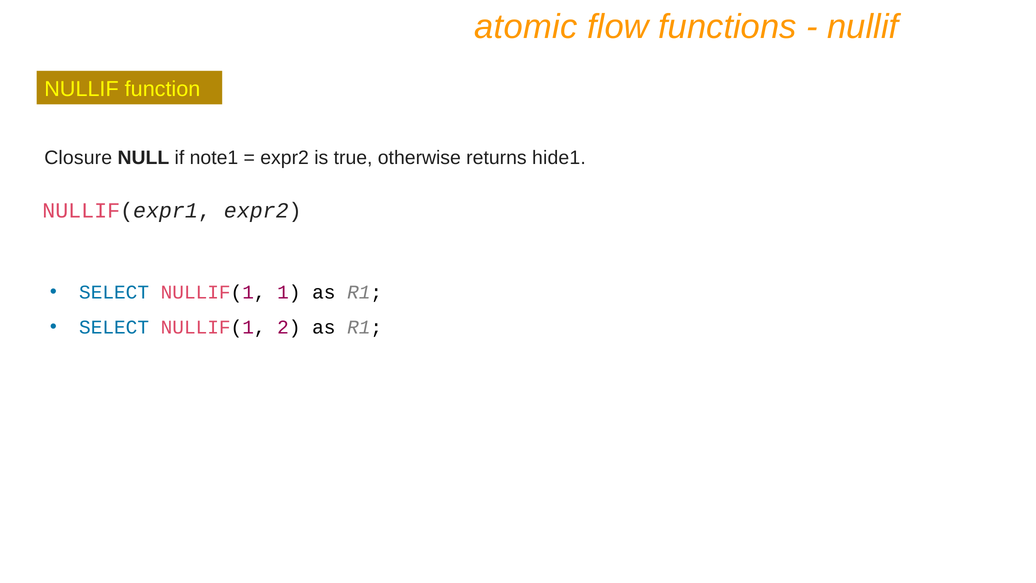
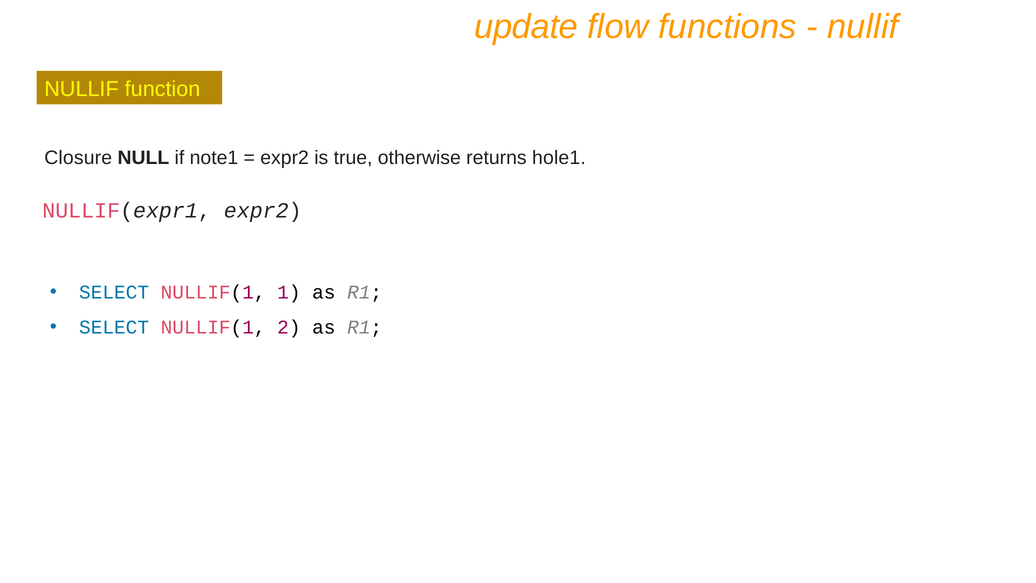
atomic: atomic -> update (526, 27)
hide1: hide1 -> hole1 (559, 158)
